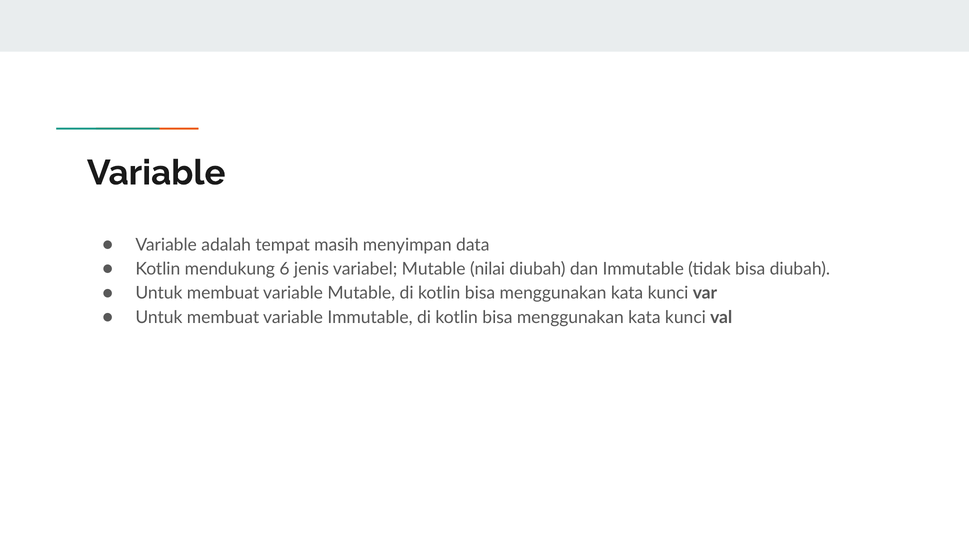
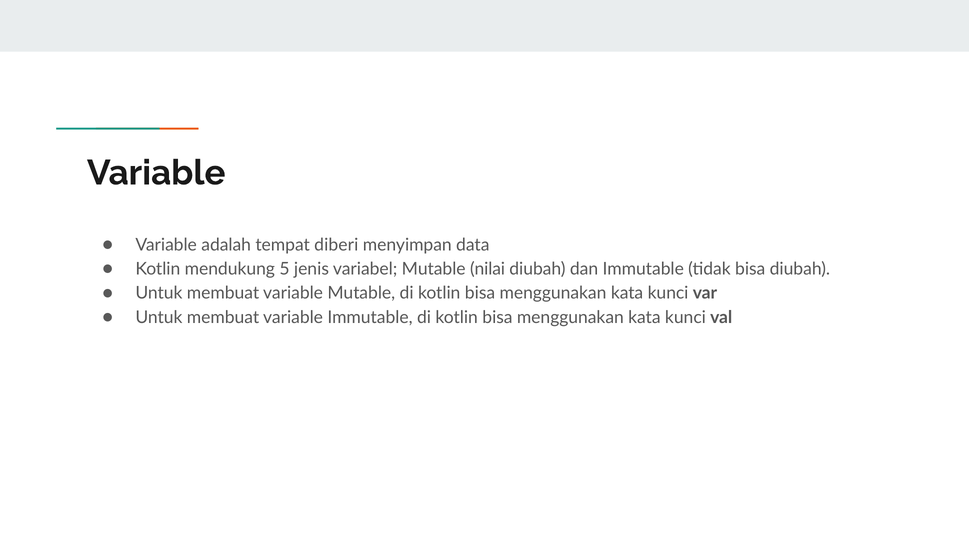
masih: masih -> diberi (336, 245)
6: 6 -> 5 (284, 269)
